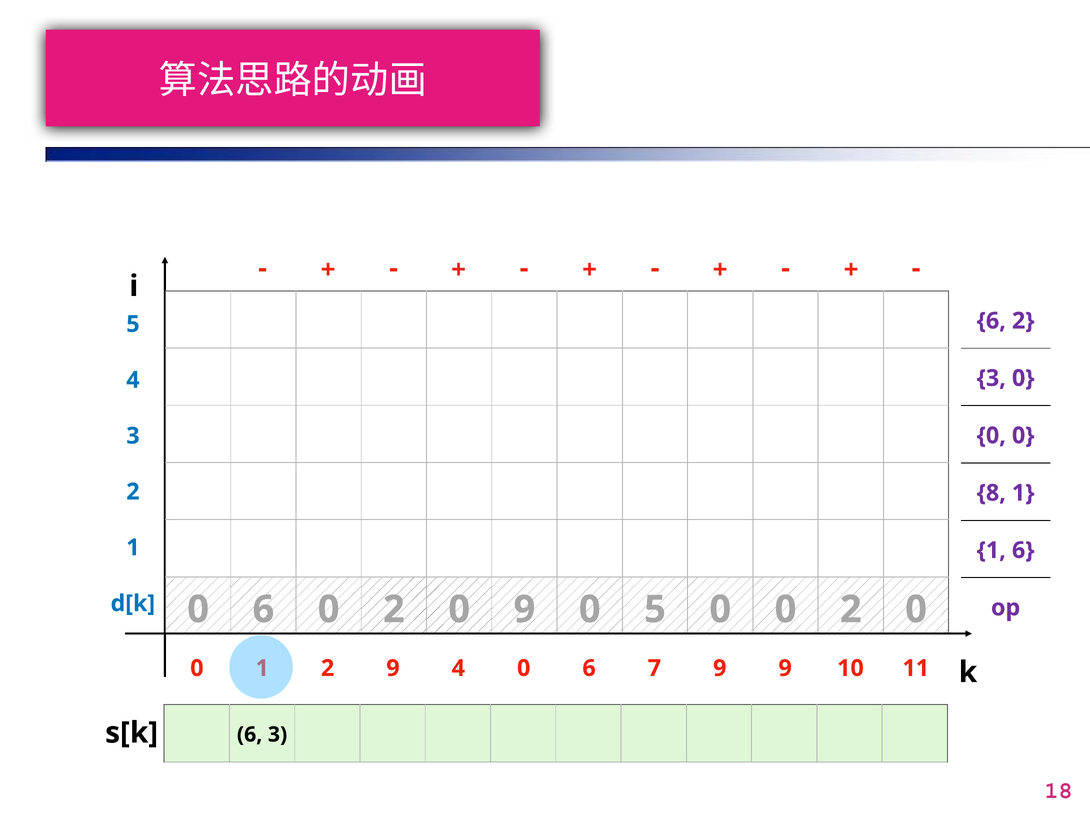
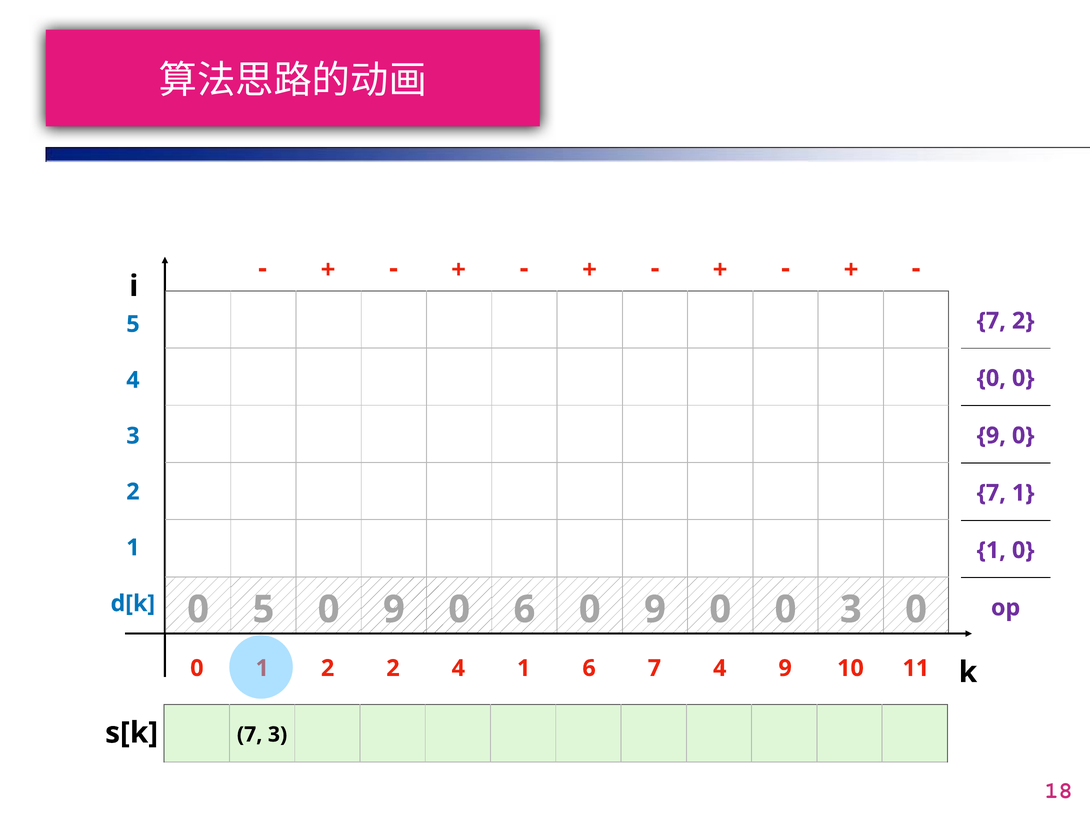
6: 6 -> 7 (991, 321)
3: 3 -> 0 (991, 378)
0: 0 -> 9 (991, 435)
8: 8 -> 7 (991, 493)
1 6: 6 -> 0 (1023, 550)
6: 6 -> 5 (263, 609)
2: 2 -> 9 (394, 609)
0 9: 9 -> 6 (524, 609)
5: 5 -> 9 (655, 609)
0 0 2: 2 -> 3 (851, 609)
2 9: 9 -> 2 (393, 668)
4 0: 0 -> 1 (524, 668)
7 9: 9 -> 4 (720, 668)
6: 6 -> 7 (250, 734)
